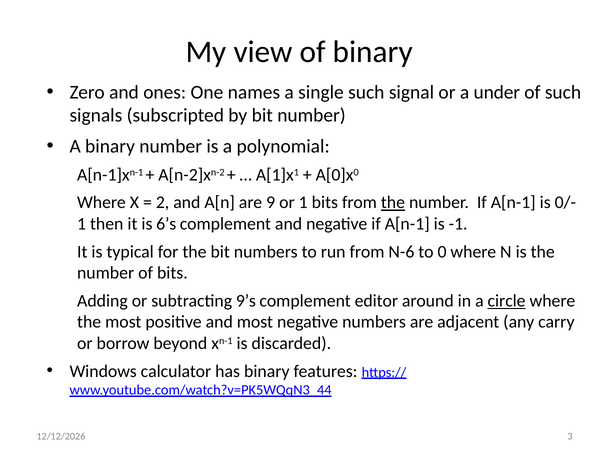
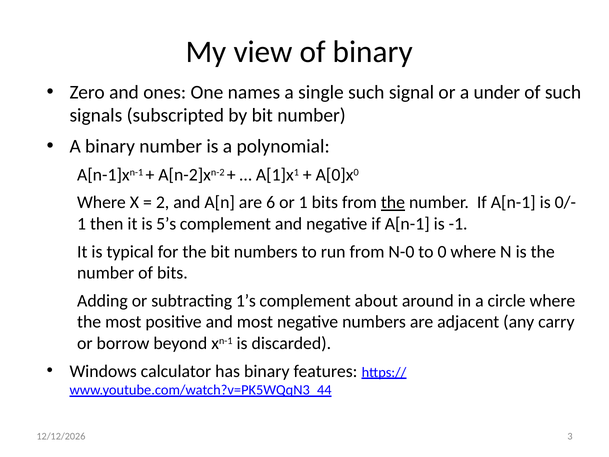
9: 9 -> 6 (271, 202)
6’s: 6’s -> 5’s (166, 224)
N-6: N-6 -> N-0 (401, 252)
9’s: 9’s -> 1’s (246, 301)
editor: editor -> about (376, 301)
circle underline: present -> none (507, 301)
